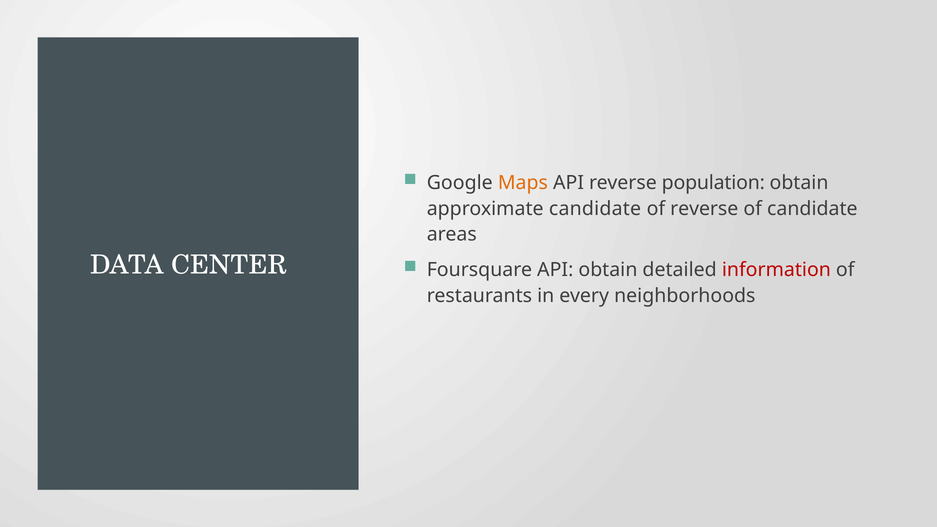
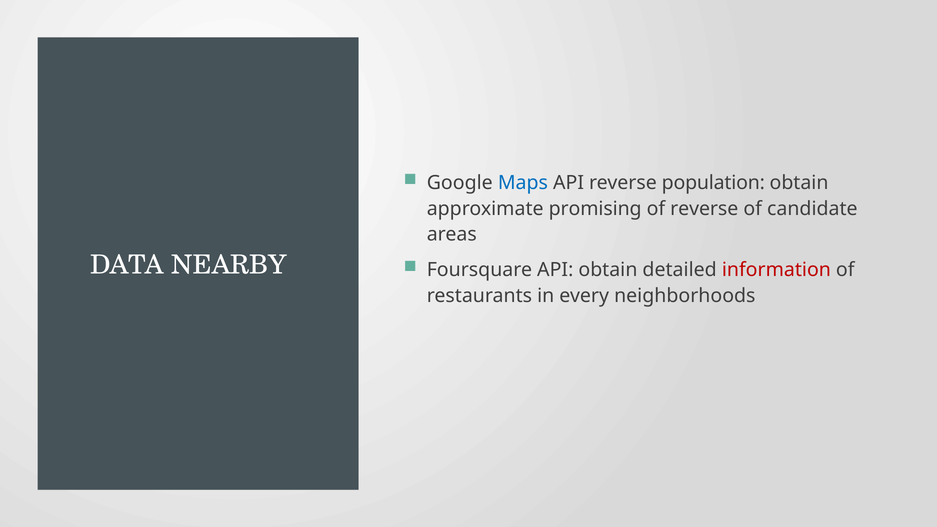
Maps colour: orange -> blue (523, 183)
approximate candidate: candidate -> promising (595, 209)
CENTER: CENTER -> NEARBY (229, 265)
